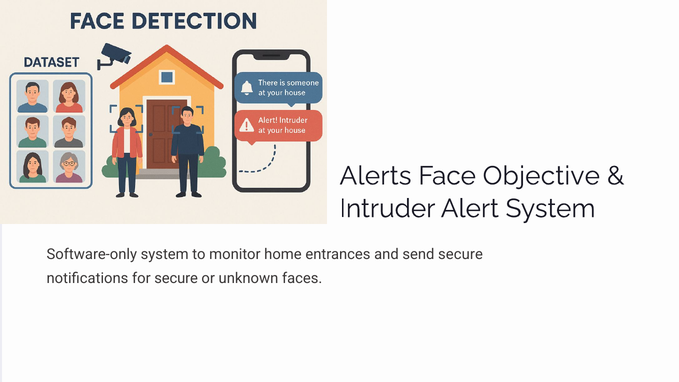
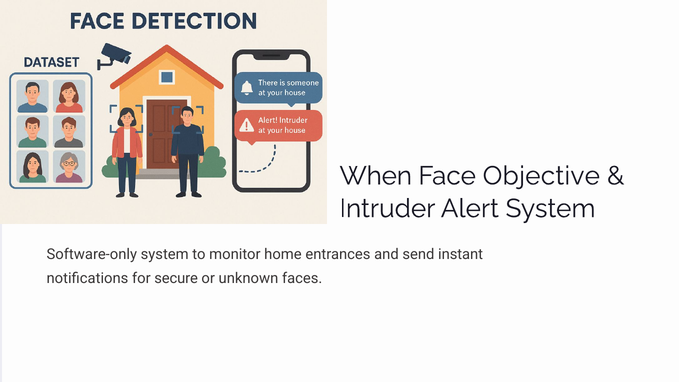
Alerts: Alerts -> When (376, 176)
send secure: secure -> instant (461, 254)
